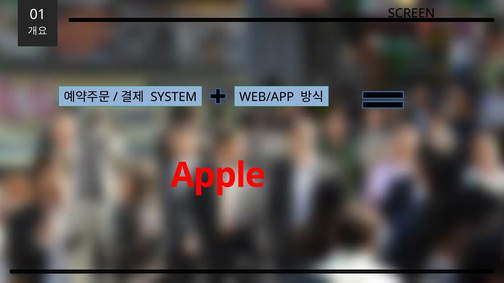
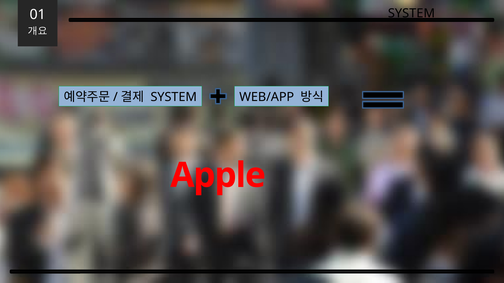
SCREEN: SCREEN -> SYSTEM (411, 13)
